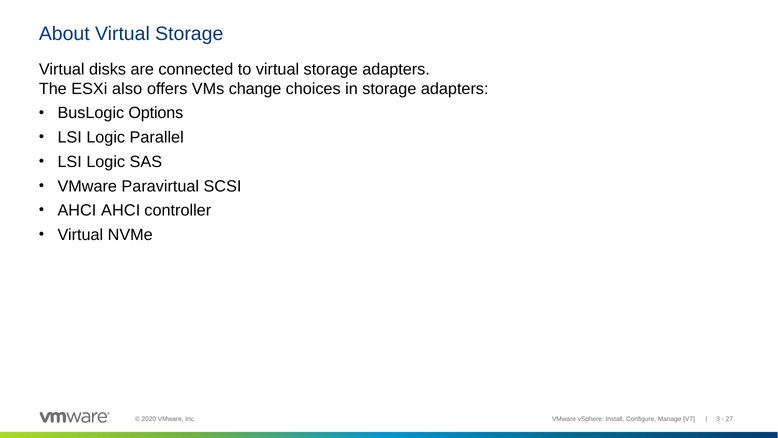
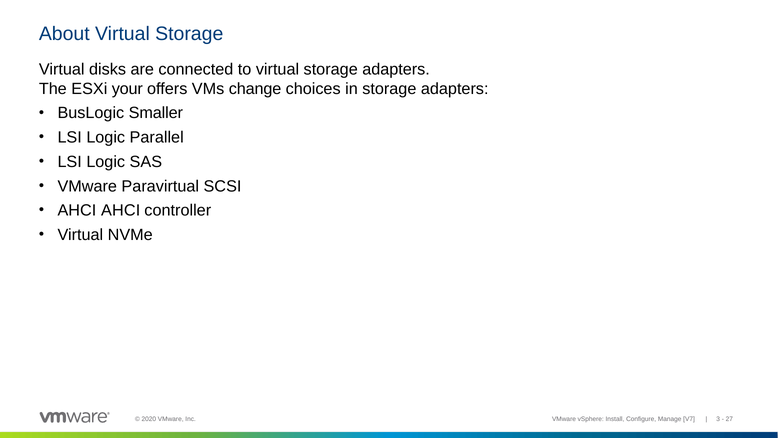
also: also -> your (127, 89)
Options: Options -> Smaller (156, 113)
